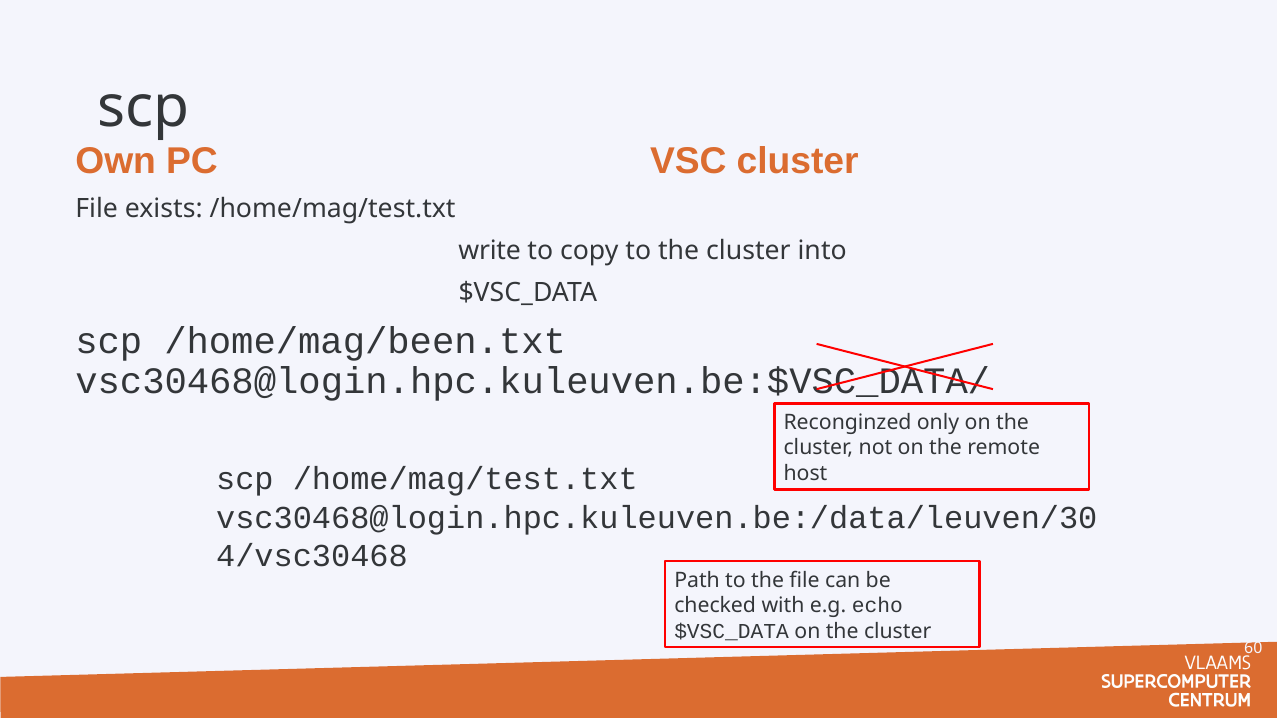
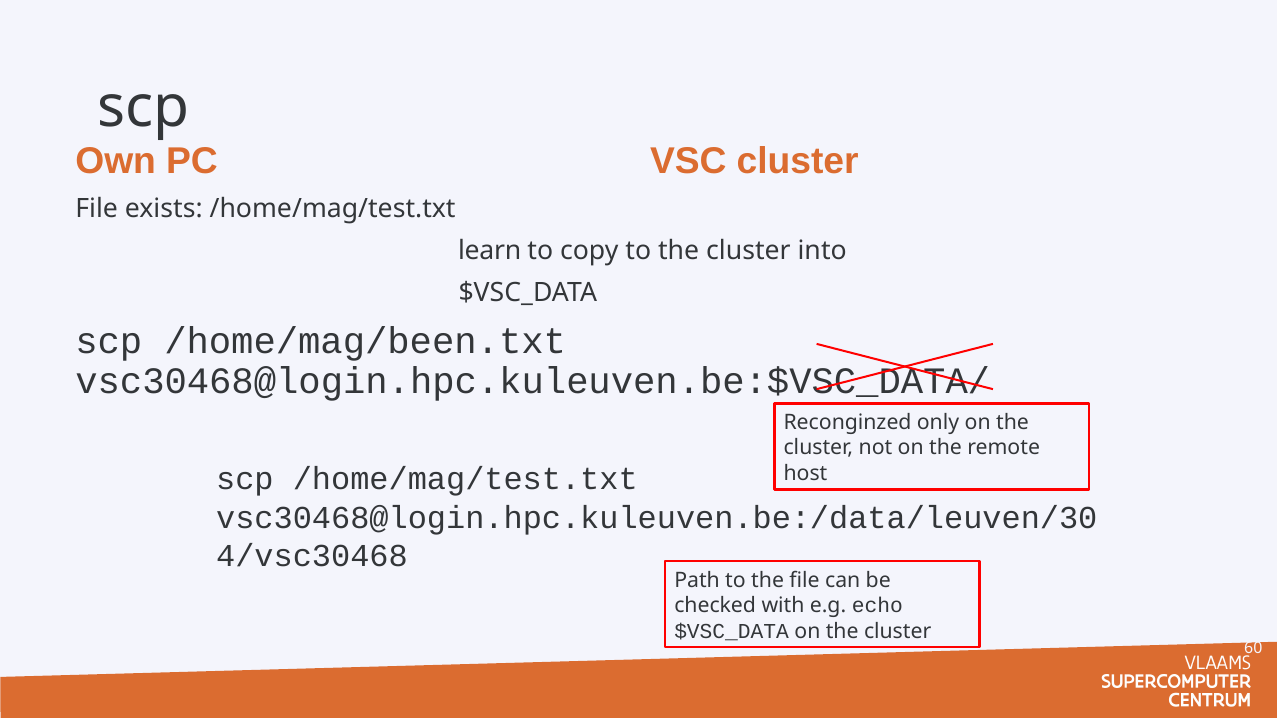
write: write -> learn (490, 251)
